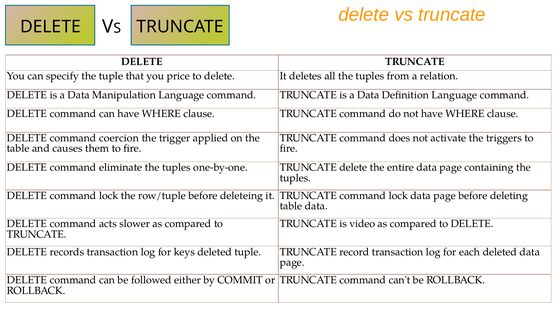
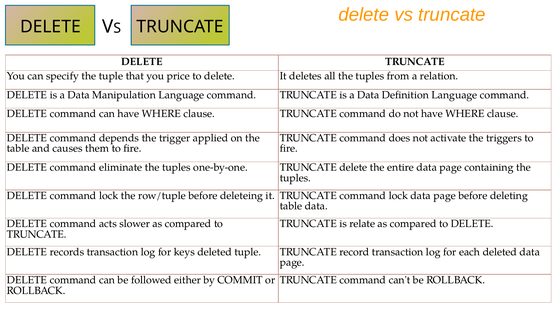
coercion: coercion -> depends (119, 138)
video: video -> relate (362, 224)
